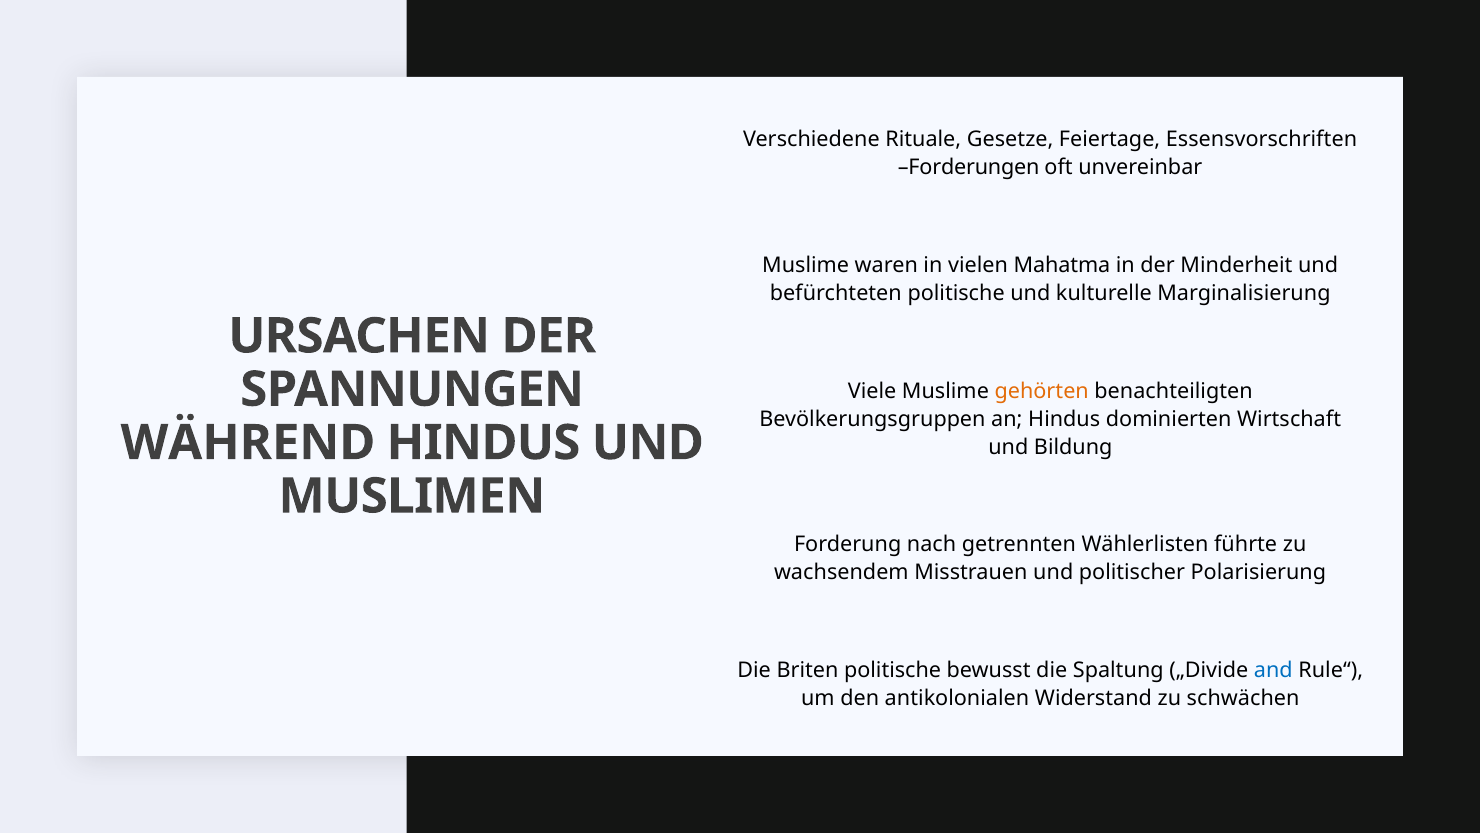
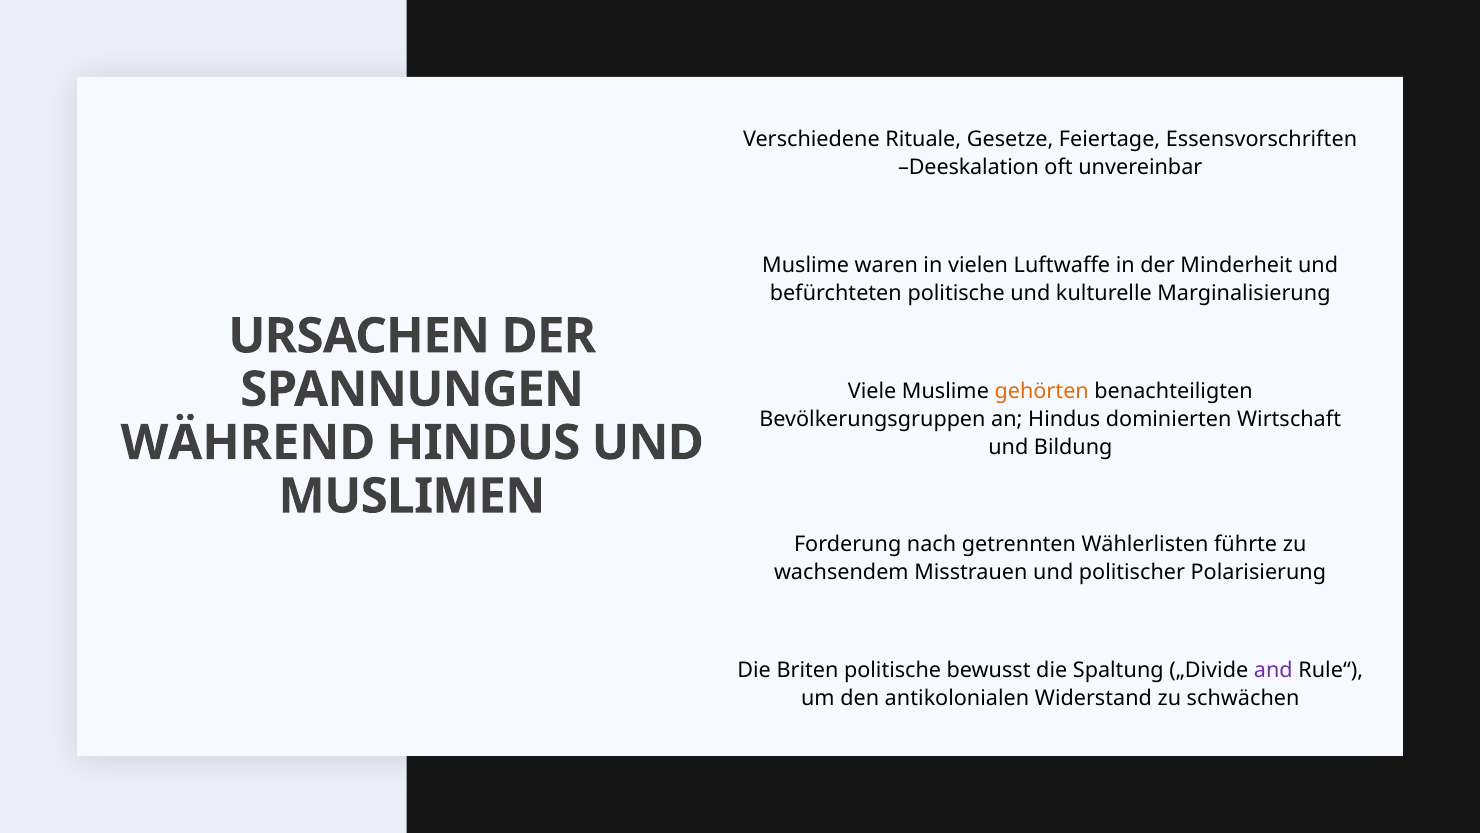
Forderungen: Forderungen -> Deeskalation (969, 167)
Mahatma: Mahatma -> Luftwaffe (1062, 265)
and colour: blue -> purple (1273, 670)
